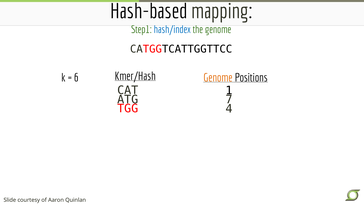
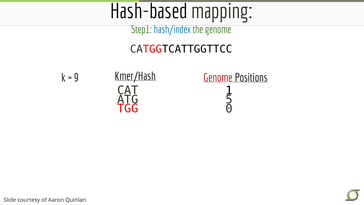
Genome colour: orange -> red (218, 78)
6: 6 -> 9 (76, 78)
7: 7 -> 5 (229, 99)
4: 4 -> 0 (229, 109)
